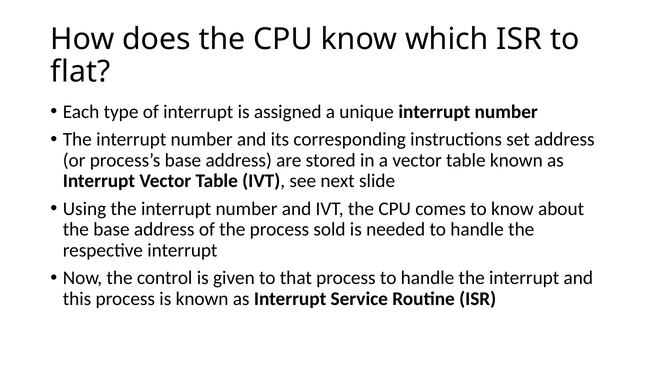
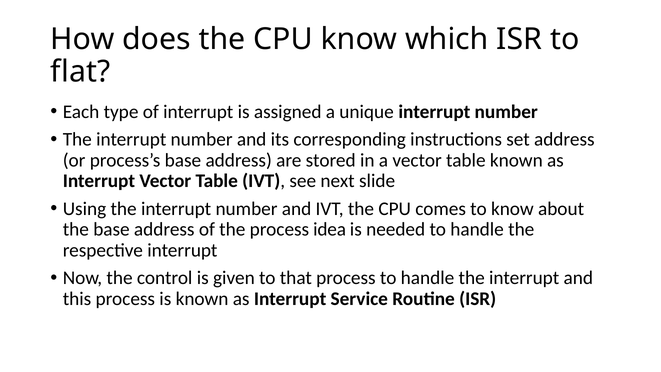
sold: sold -> idea (330, 229)
